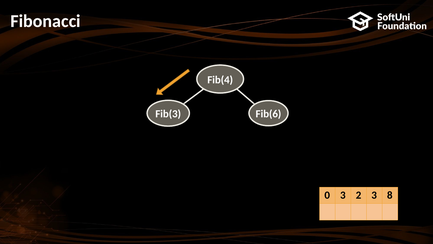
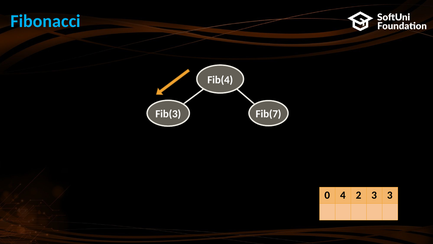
Fibonacci colour: white -> light blue (46, 21)
Fib(6: Fib(6 -> Fib(7 (268, 114)
0 3: 3 -> 4 (343, 195)
3 8: 8 -> 3 (390, 195)
